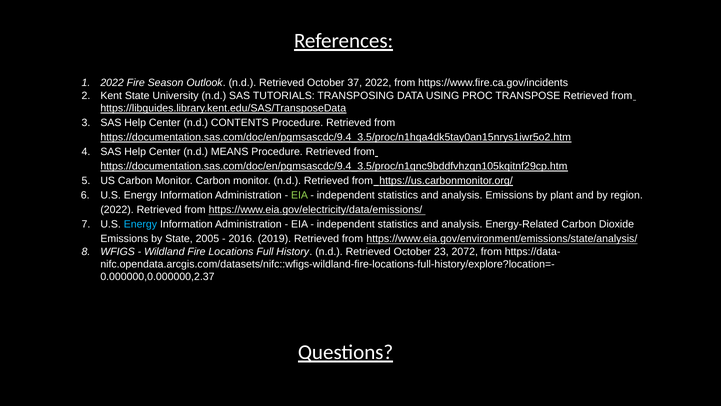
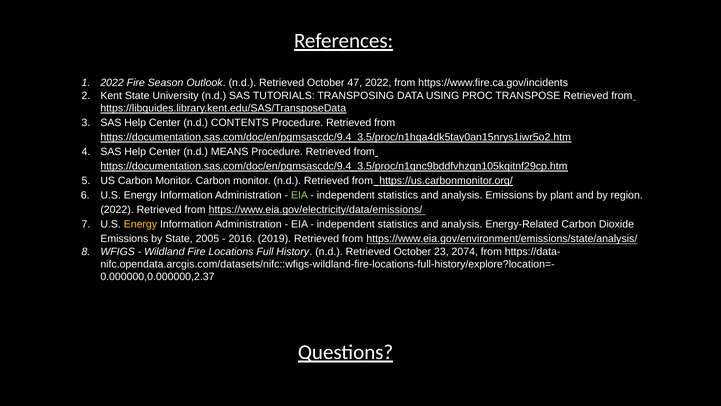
37: 37 -> 47 (355, 83)
Energy colour: light blue -> yellow (140, 224)
2072: 2072 -> 2074 (465, 251)
